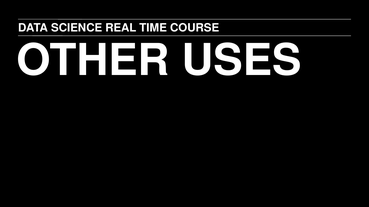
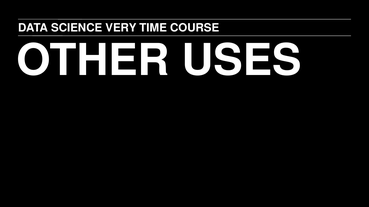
REAL: REAL -> VERY (121, 28)
